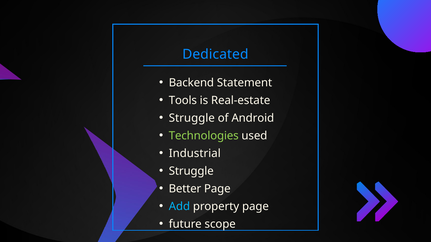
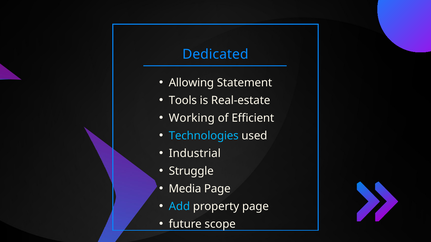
Backend: Backend -> Allowing (191, 83)
Struggle: Struggle -> Working (192, 118)
Android: Android -> Efficient (253, 118)
Technologies colour: light green -> light blue (204, 136)
Better: Better -> Media (185, 189)
